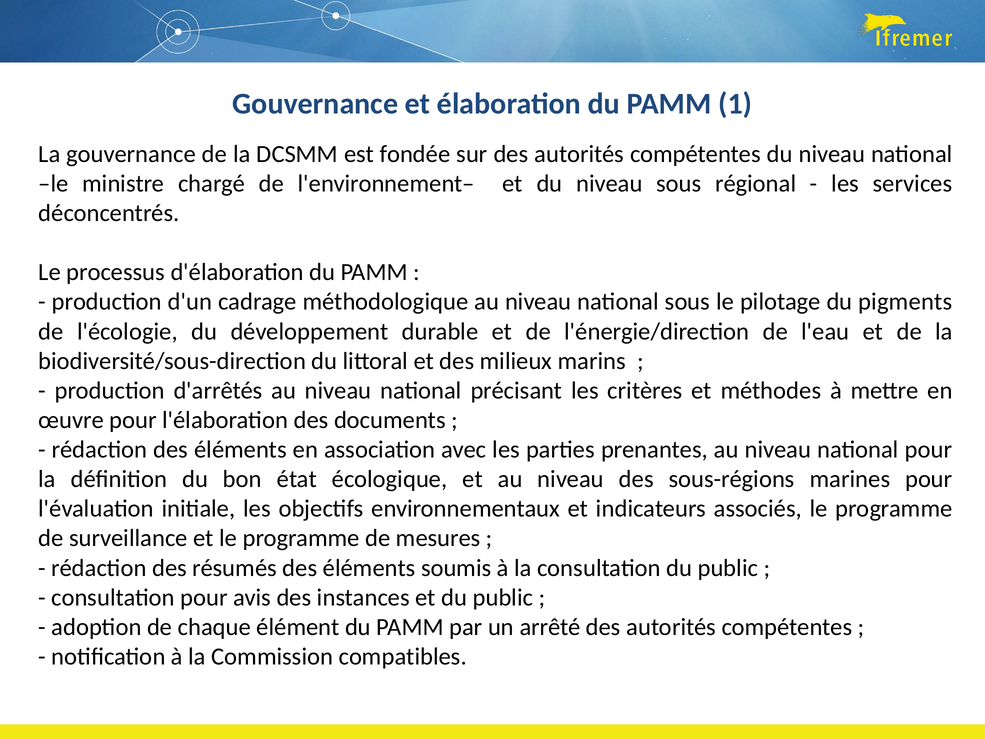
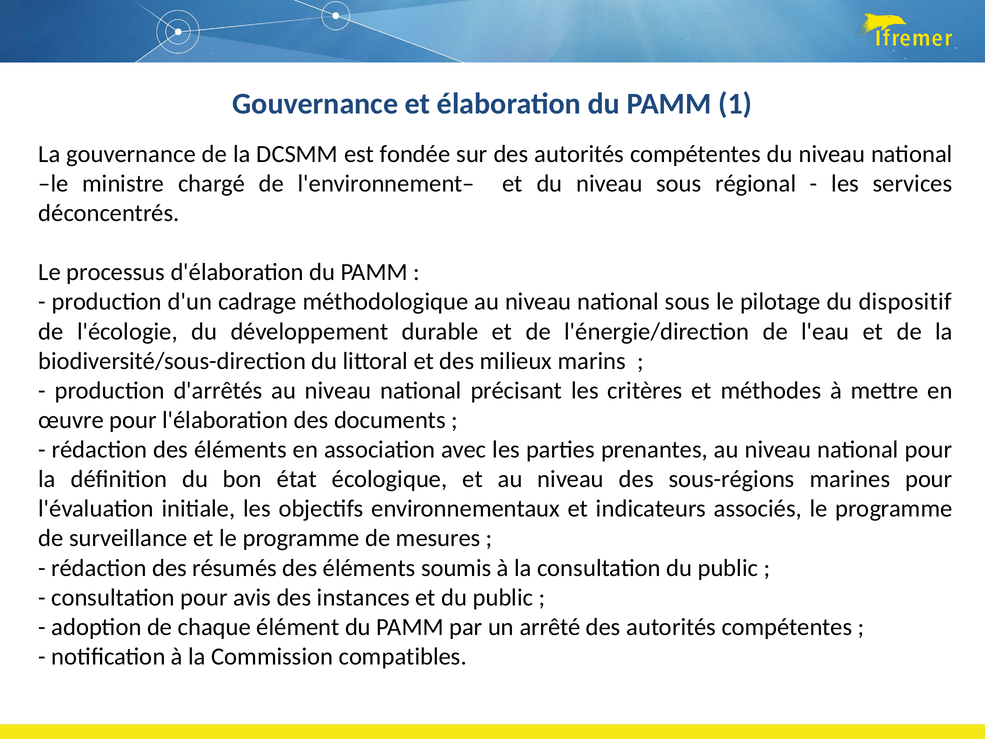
pigments: pigments -> dispositif (905, 302)
